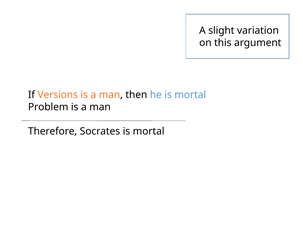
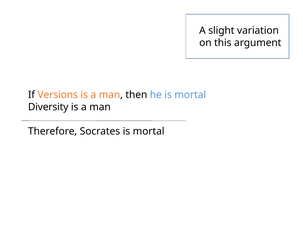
Problem: Problem -> Diversity (48, 107)
